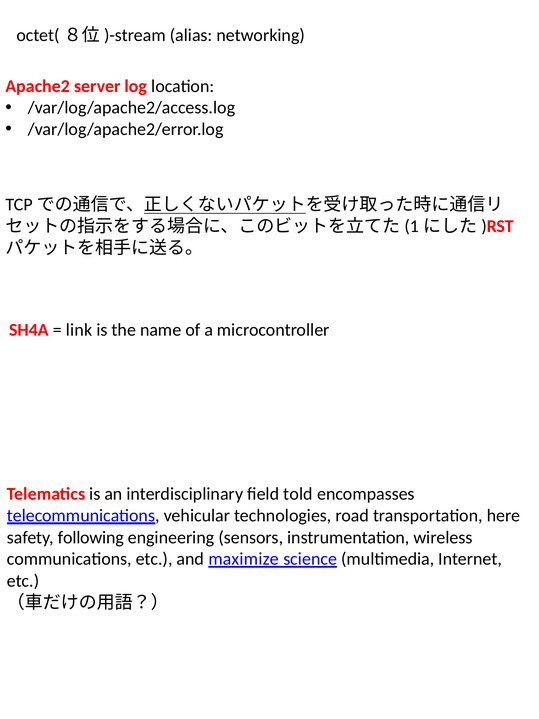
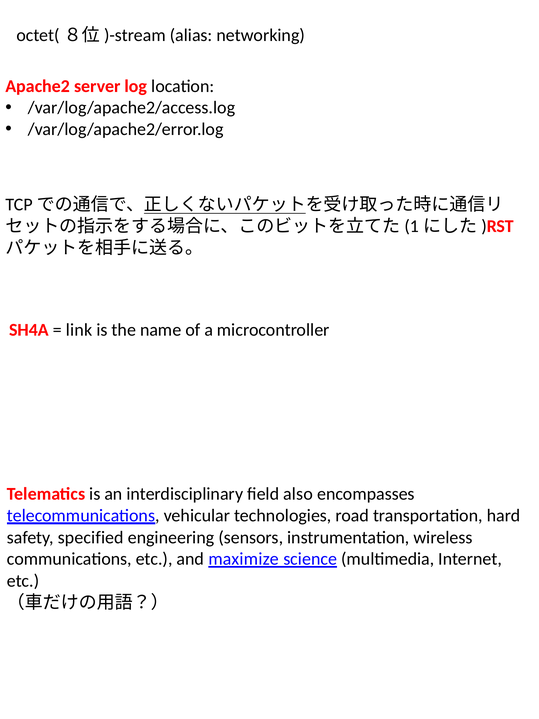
told: told -> also (298, 494)
here: here -> hard (504, 515)
following: following -> specified (91, 537)
